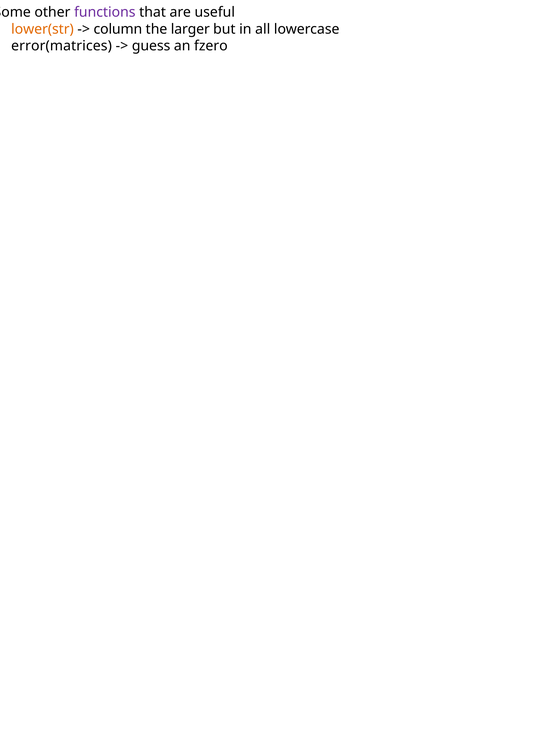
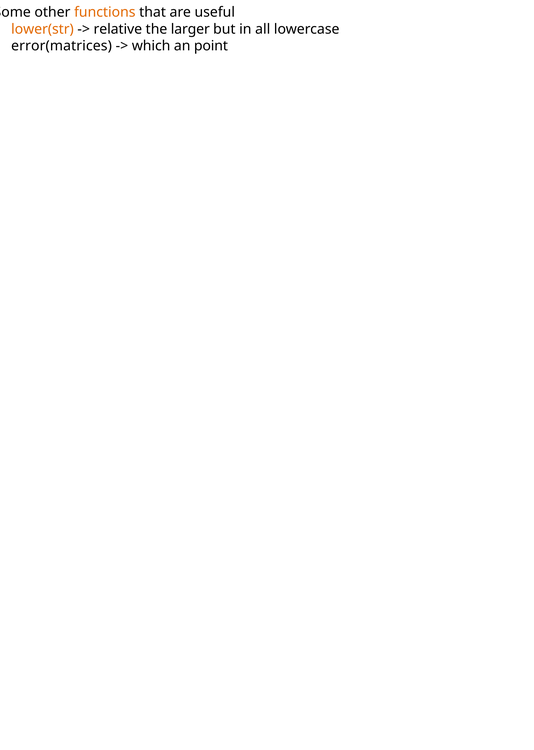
functions colour: purple -> orange (105, 12)
column: column -> relative (118, 29)
guess: guess -> which (151, 46)
fzero: fzero -> point (211, 46)
